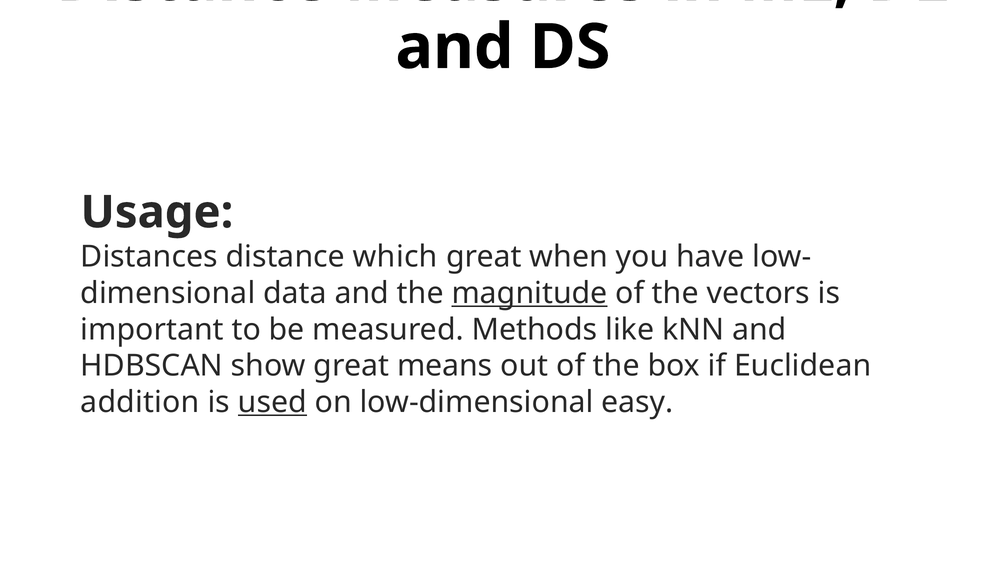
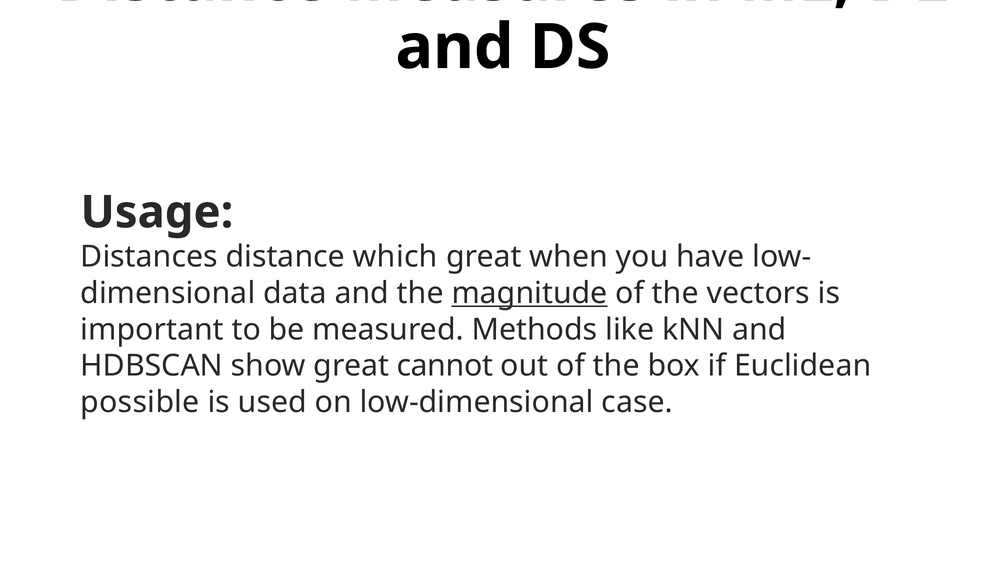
means: means -> cannot (445, 366)
addition: addition -> possible (140, 402)
used underline: present -> none (272, 402)
easy: easy -> case (637, 402)
